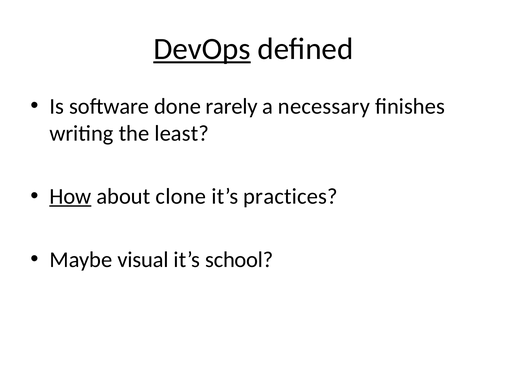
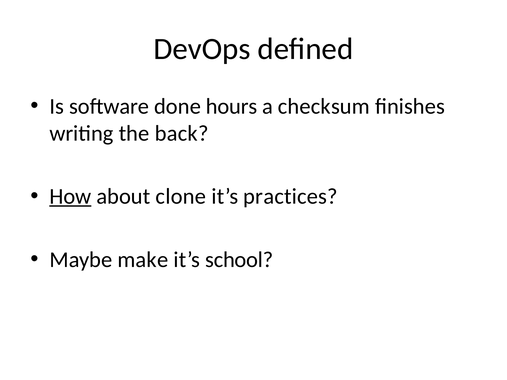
DevOps underline: present -> none (202, 49)
rarely: rarely -> hours (232, 106)
necessary: necessary -> checksum (324, 106)
least: least -> back (182, 133)
visual: visual -> make (143, 260)
